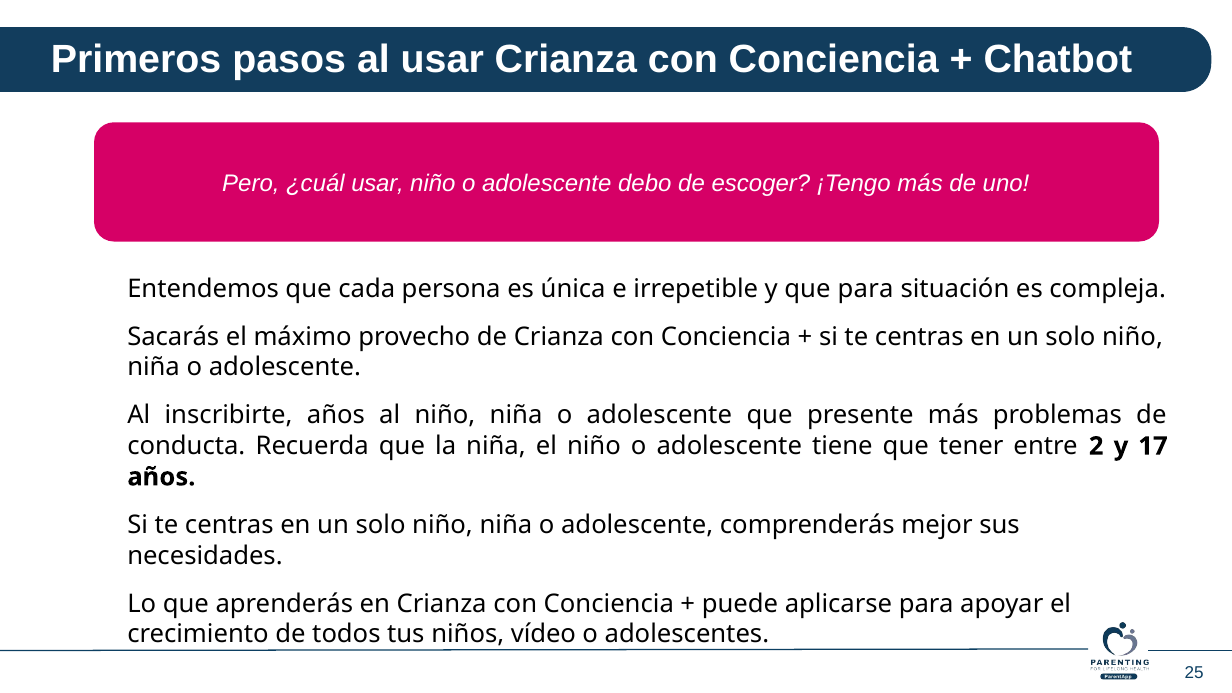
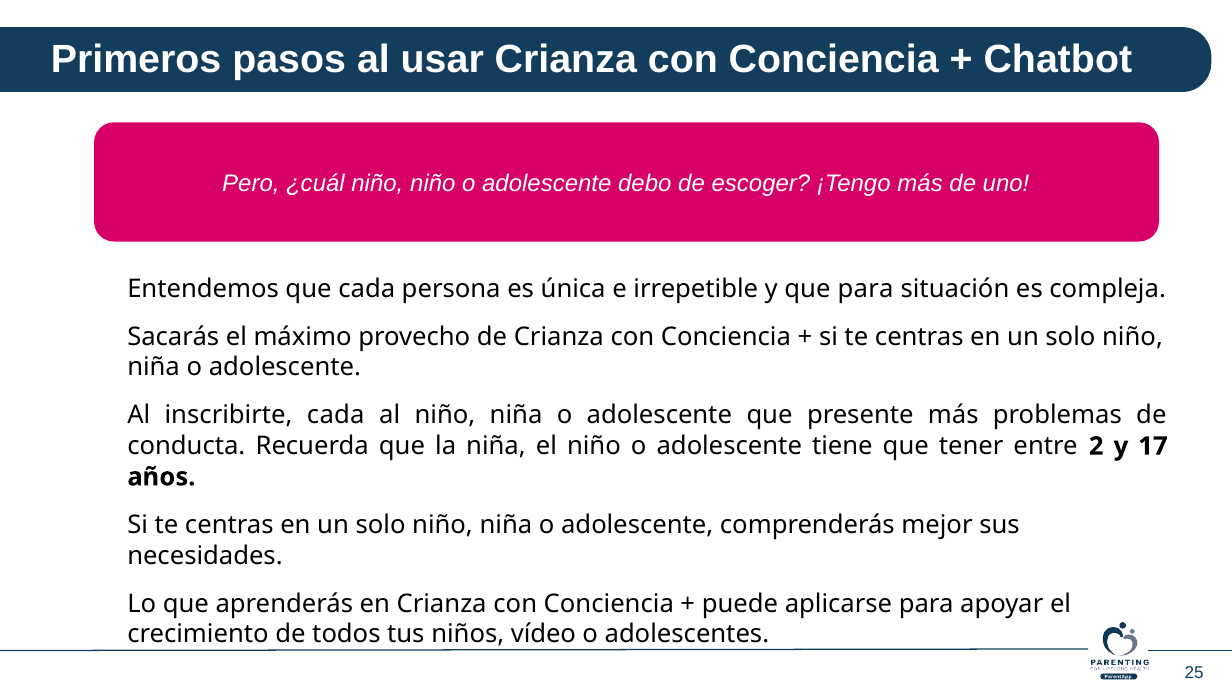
¿cuál usar: usar -> niño (377, 184)
inscribirte años: años -> cada (336, 415)
